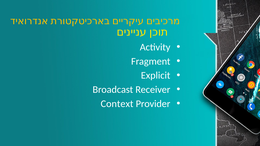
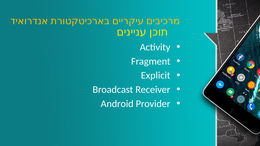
Context: Context -> Android (117, 104)
